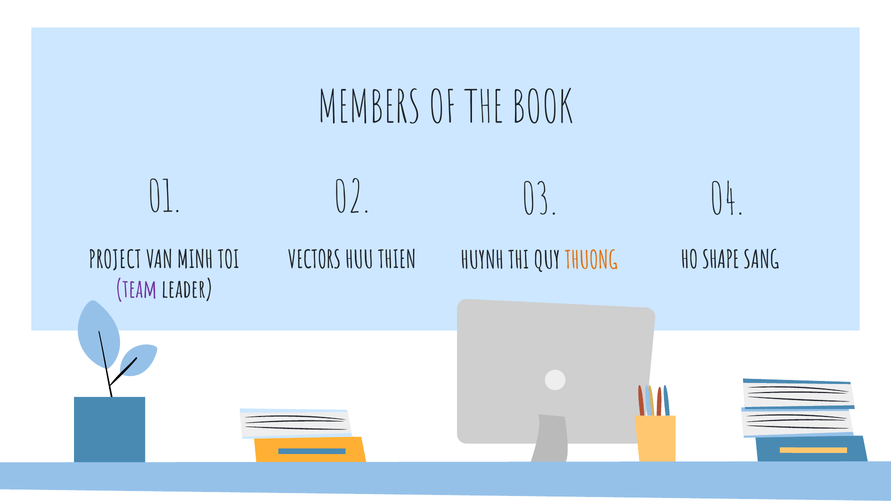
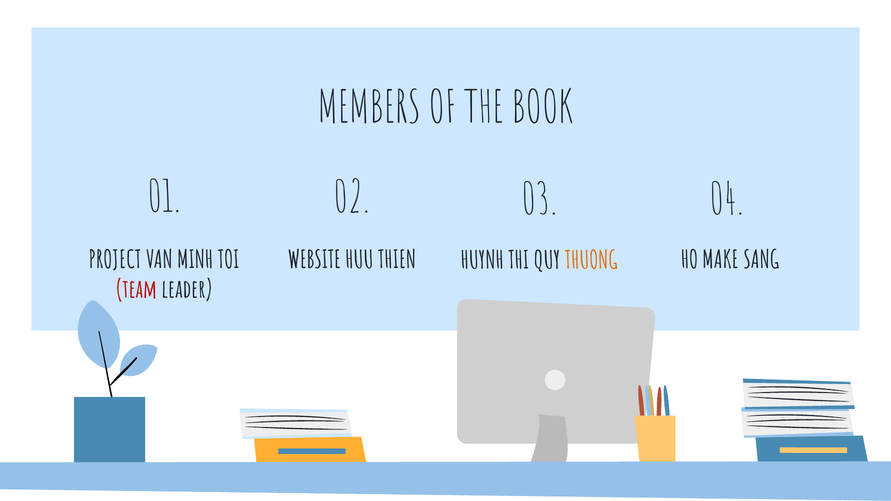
SHAPE: SHAPE -> MAKE (721, 260)
VECTORS: VECTORS -> WEBSITE (315, 260)
team colour: purple -> red (136, 290)
